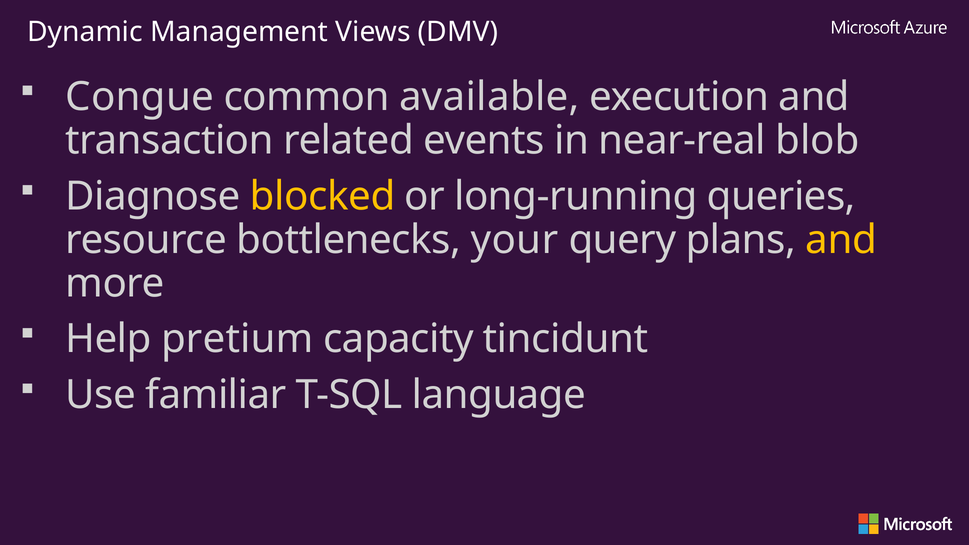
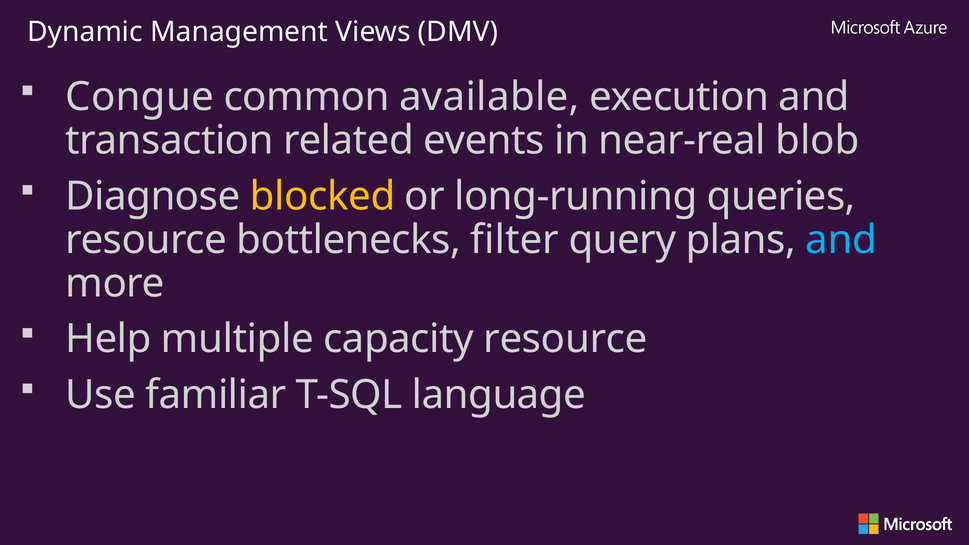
your: your -> filter (515, 240)
and colour: yellow -> light blue (841, 240)
pretium: pretium -> multiple (238, 339)
capacity tincidunt: tincidunt -> resource (565, 339)
